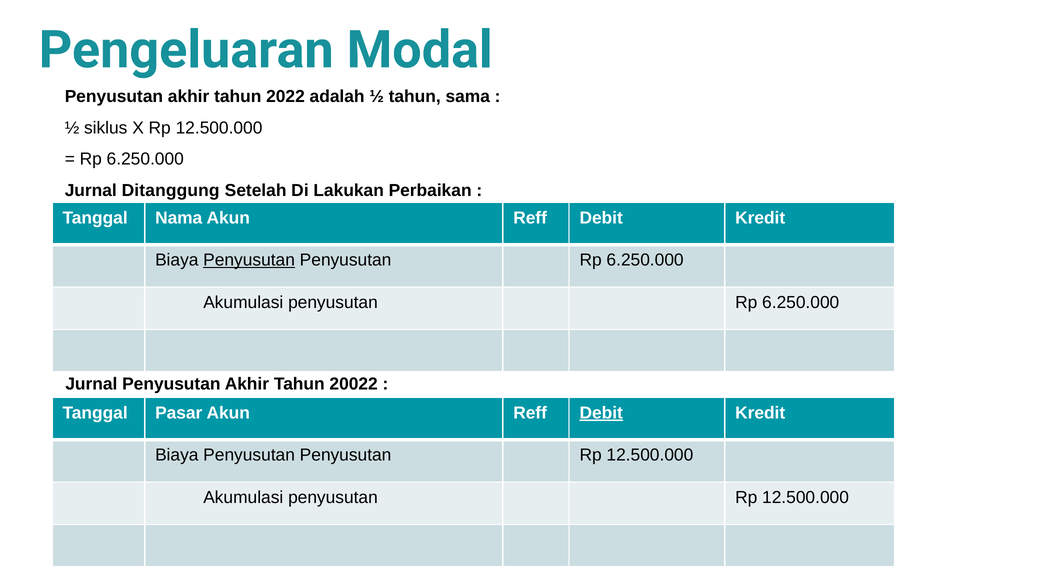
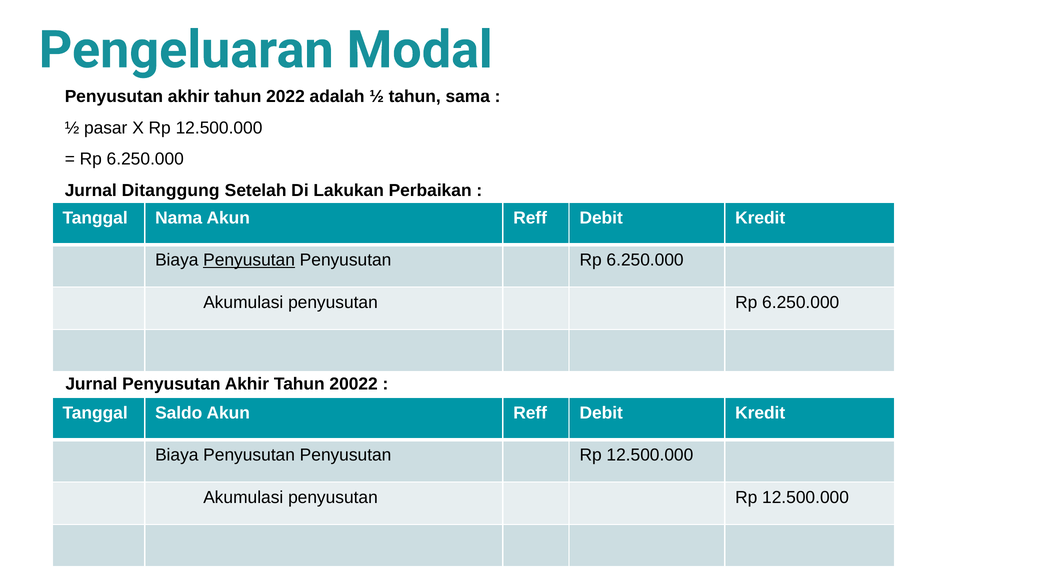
siklus: siklus -> pasar (106, 128)
Pasar: Pasar -> Saldo (179, 413)
Debit underline: present -> none (601, 413)
